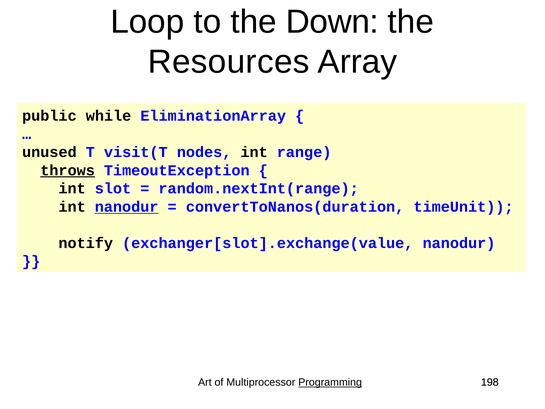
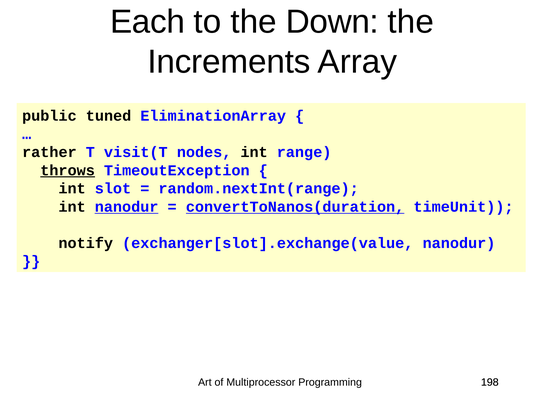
Loop: Loop -> Each (147, 22)
Resources: Resources -> Increments (229, 62)
while: while -> tuned (109, 116)
unused: unused -> rather (49, 152)
convertToNanos(duration underline: none -> present (295, 207)
Programming underline: present -> none (330, 382)
